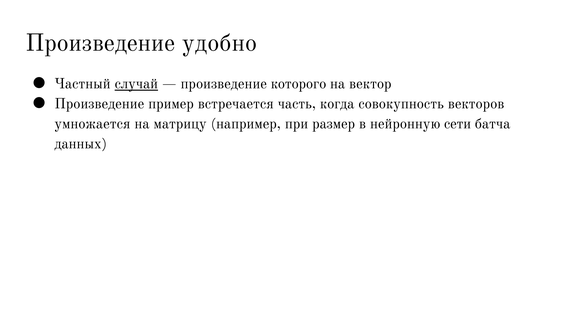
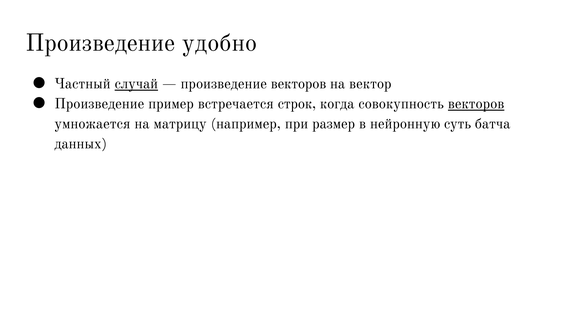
произведение которого: которого -> векторов (299, 84)
часть: часть -> строк (297, 104)
векторов underline: none -> present (476, 104)
сети: сети -> суть (458, 124)
